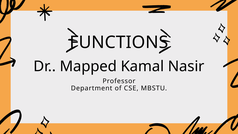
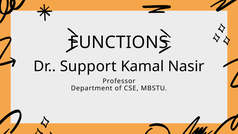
Mapped: Mapped -> Support (88, 66)
